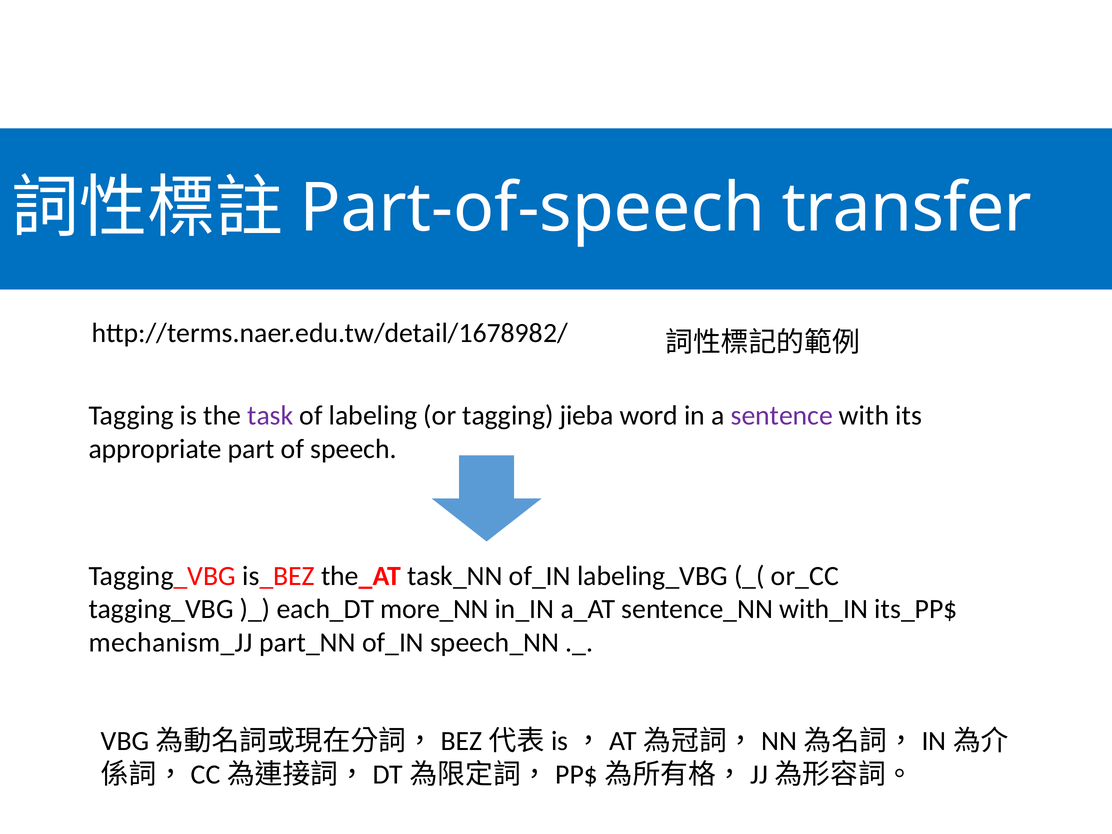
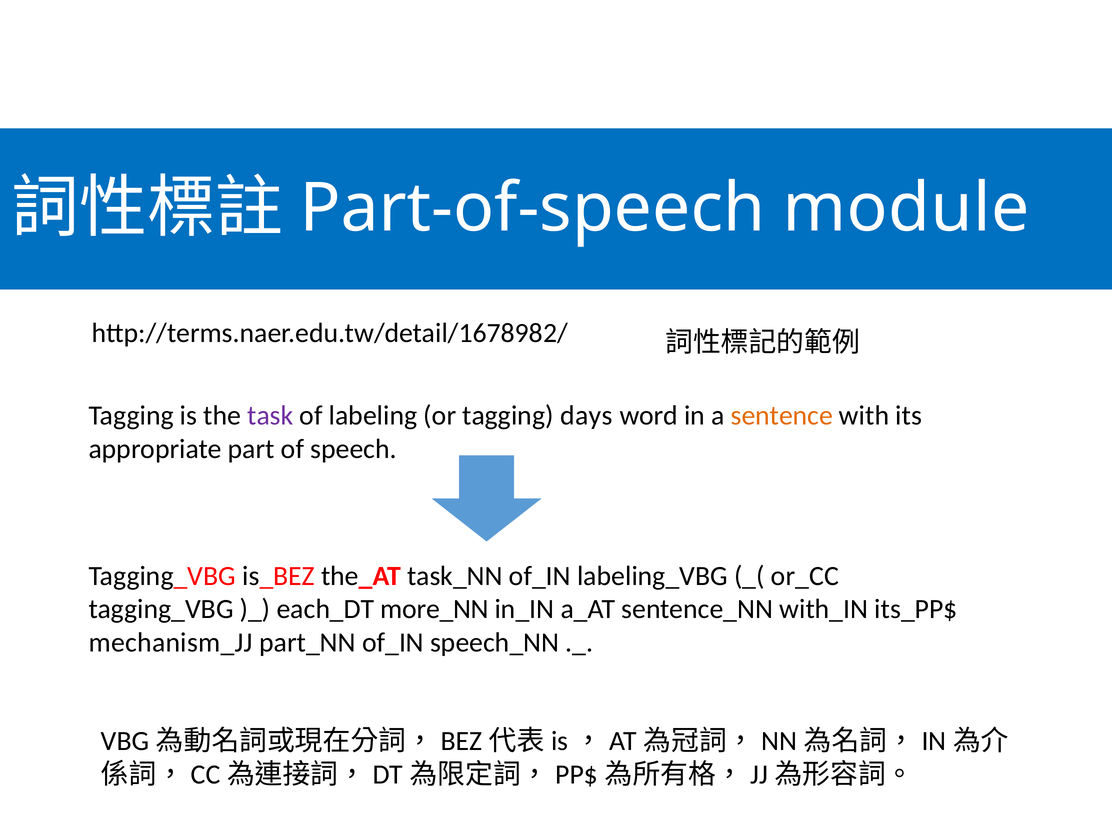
transfer: transfer -> module (906, 208)
jieba: jieba -> days (586, 416)
sentence colour: purple -> orange (782, 416)
